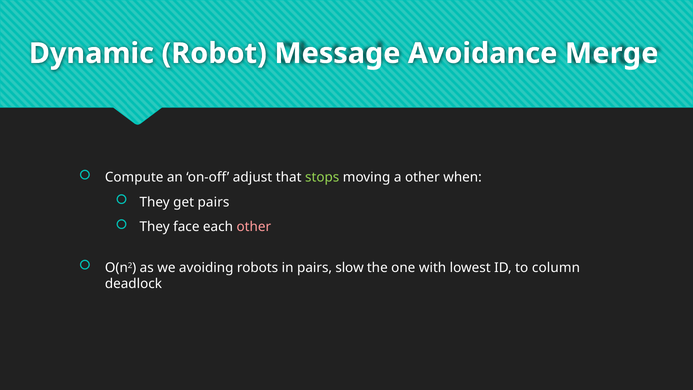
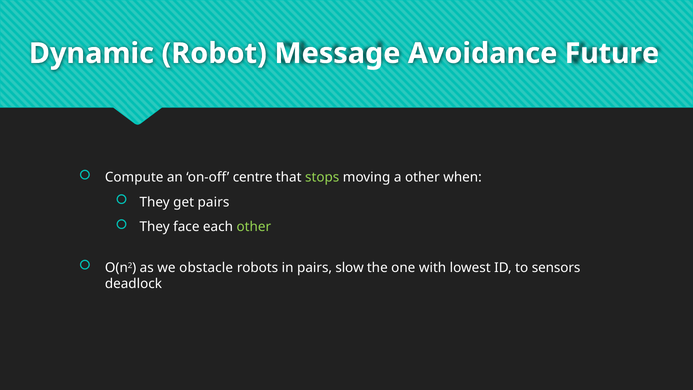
Merge: Merge -> Future (612, 53)
adjust: adjust -> centre (253, 177)
other colour: pink -> light green (254, 227)
avoiding: avoiding -> obstacle (206, 268)
column: column -> sensors (556, 268)
